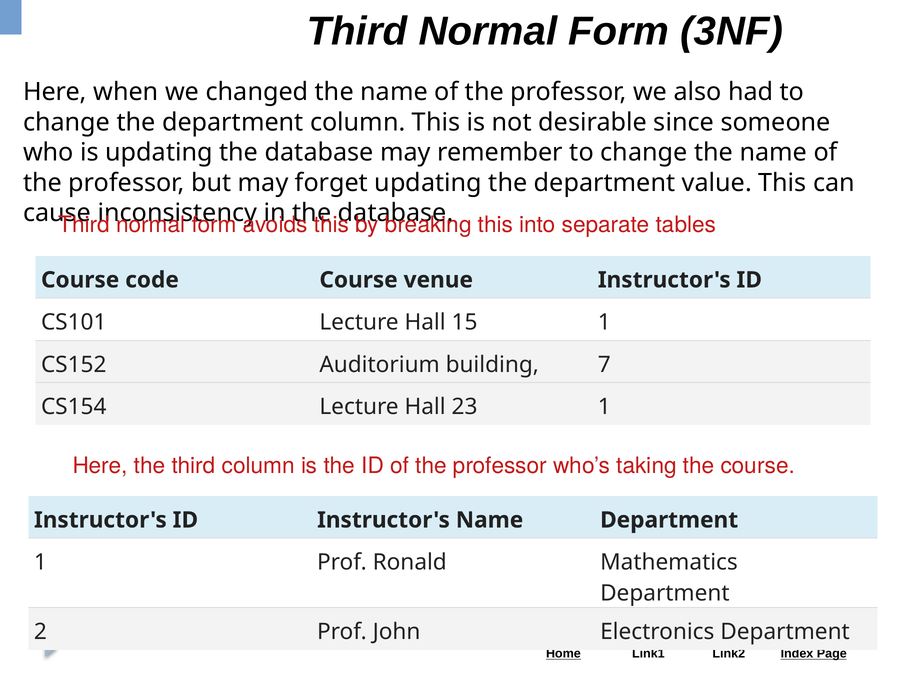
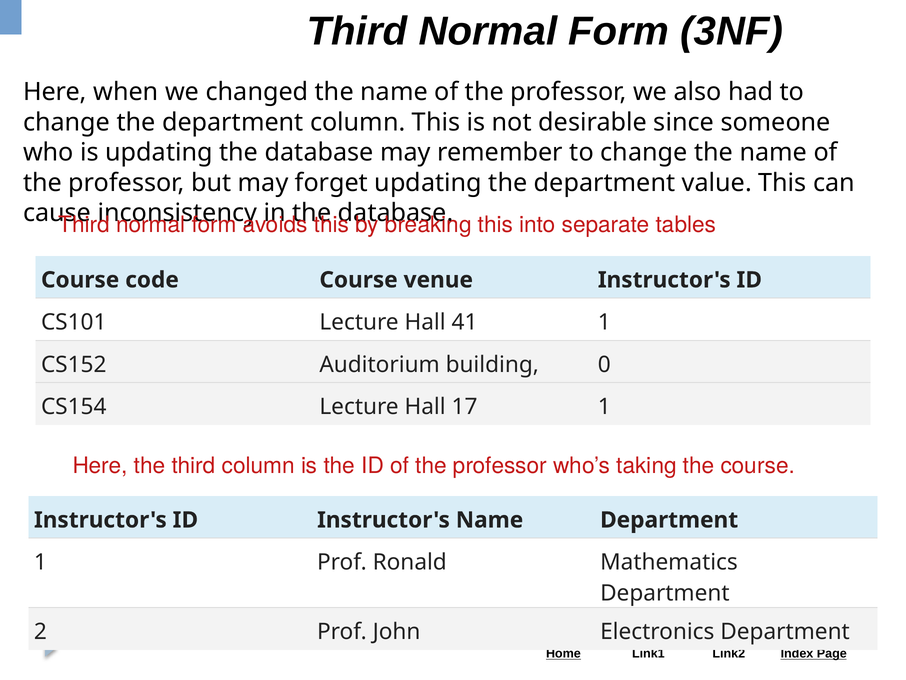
15: 15 -> 41 (465, 322)
7: 7 -> 0 (604, 364)
23: 23 -> 17 (465, 407)
